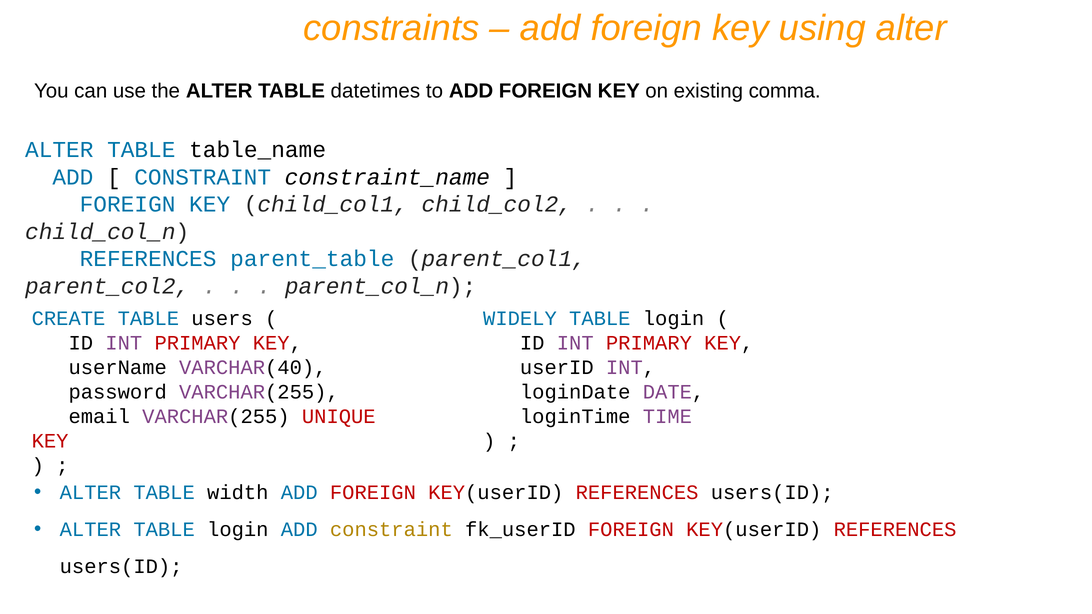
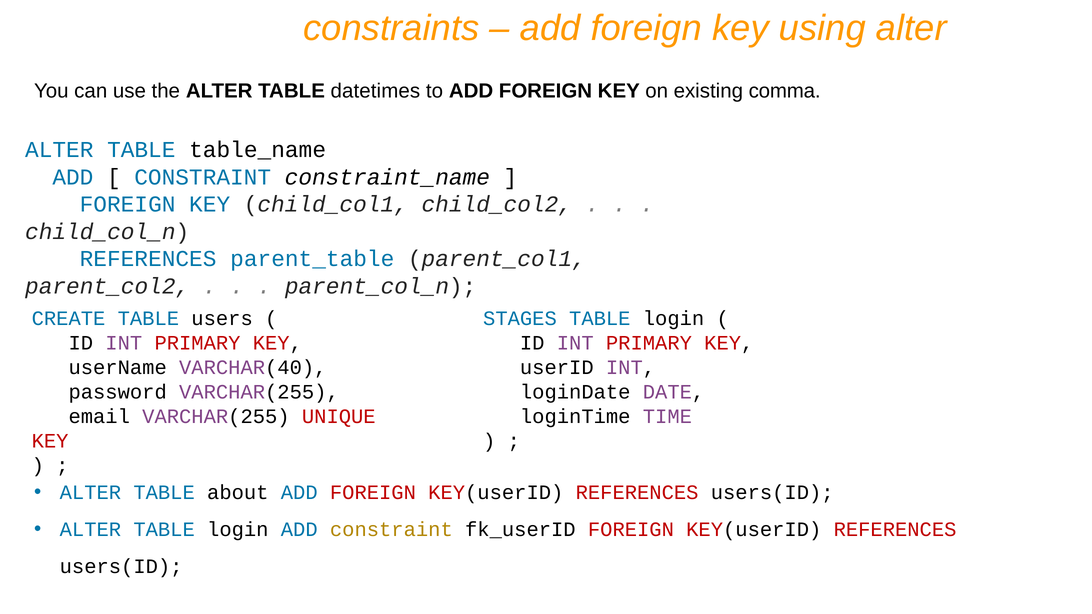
WIDELY: WIDELY -> STAGES (520, 318)
width: width -> about (238, 493)
